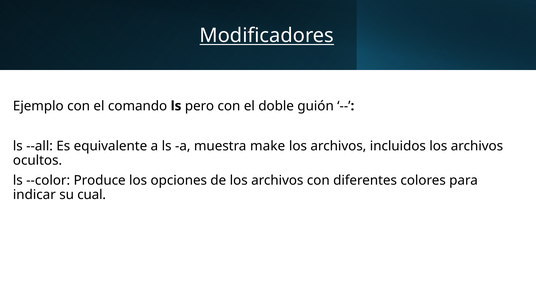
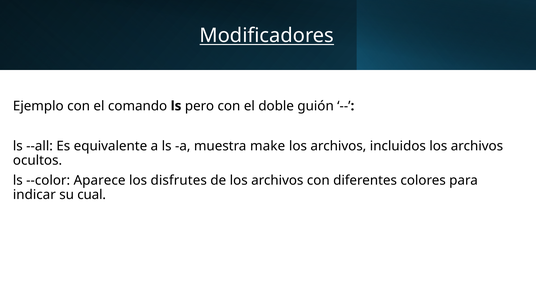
Produce: Produce -> Aparece (100, 181)
opciones: opciones -> disfrutes (179, 181)
